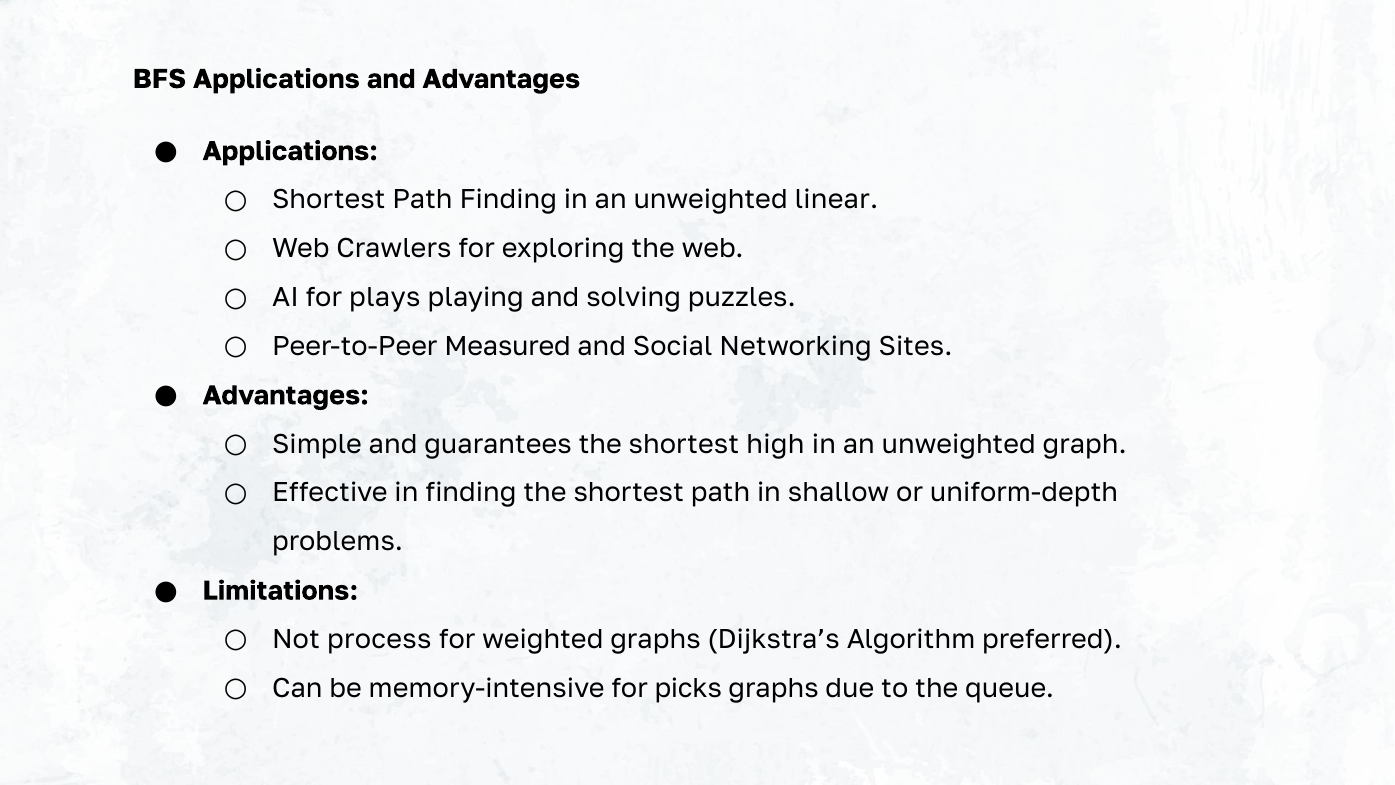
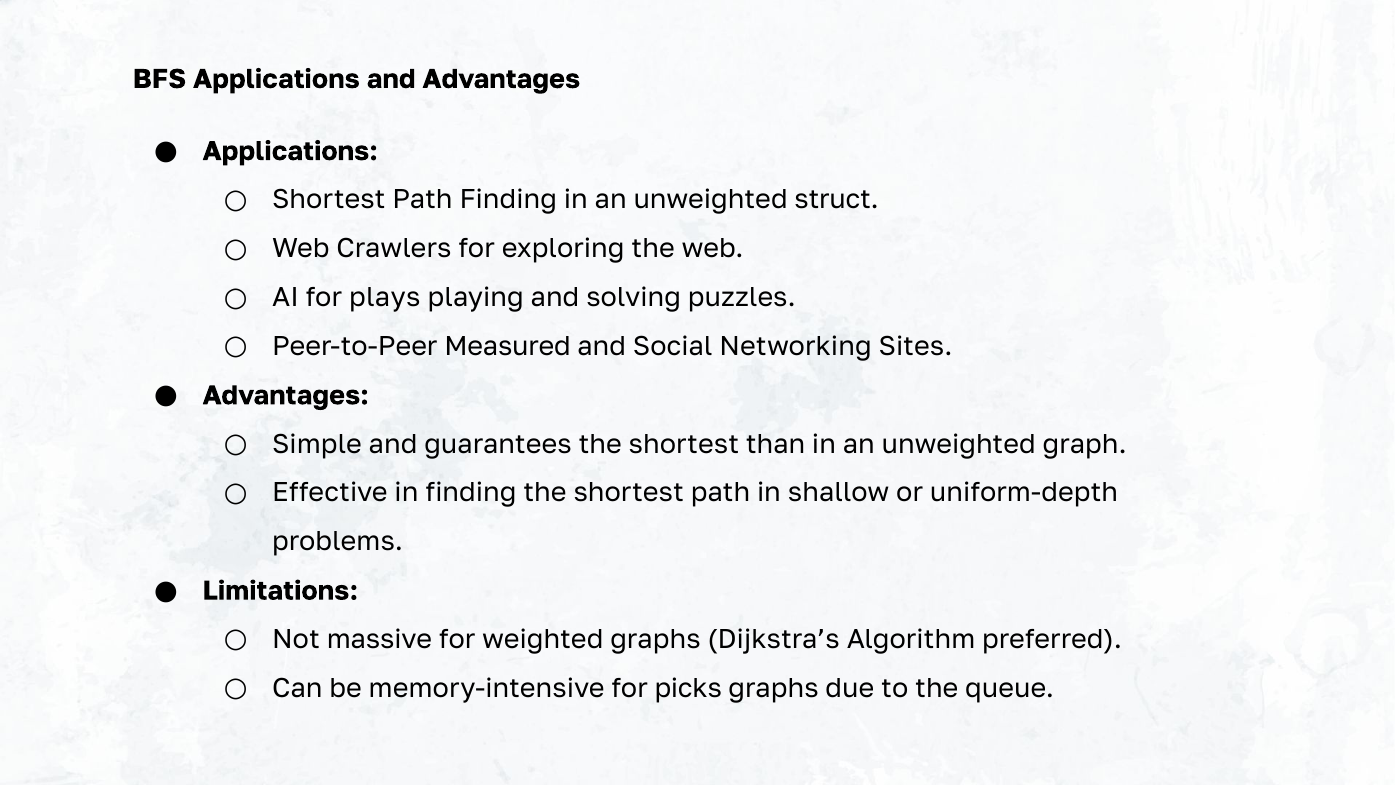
linear: linear -> struct (837, 200)
high: high -> than (776, 444)
process: process -> massive (380, 639)
